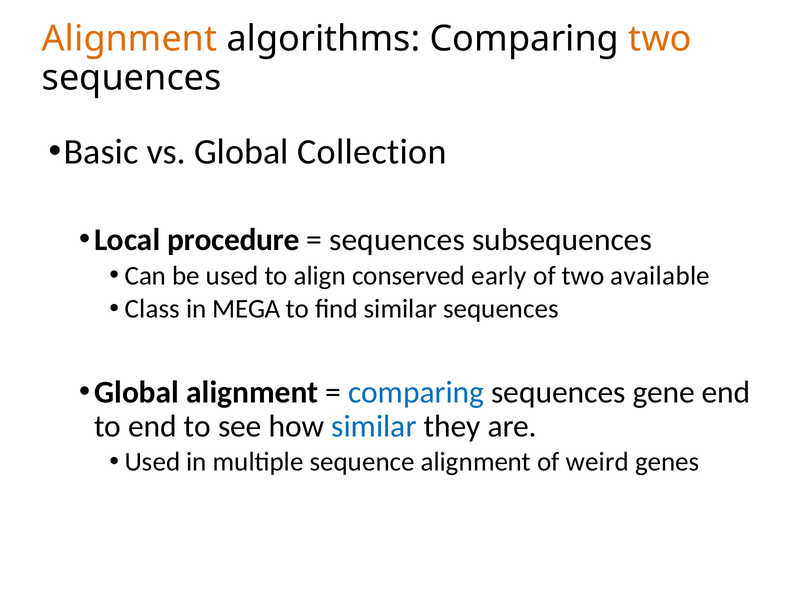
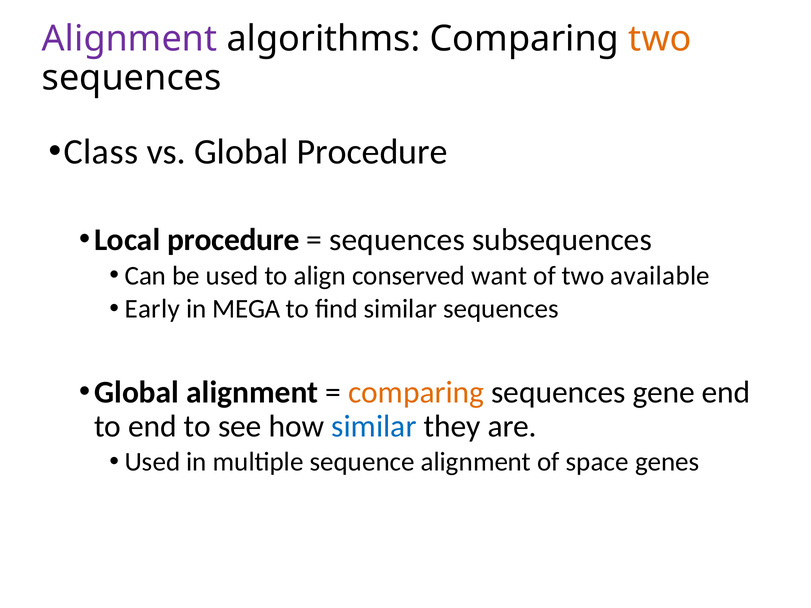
Alignment colour: orange -> purple (130, 39)
Basic: Basic -> Class (101, 152)
Global Collection: Collection -> Procedure (372, 152)
early: early -> want (499, 276)
Class: Class -> Early (152, 309)
comparing colour: blue -> orange (416, 392)
weird: weird -> space (597, 462)
